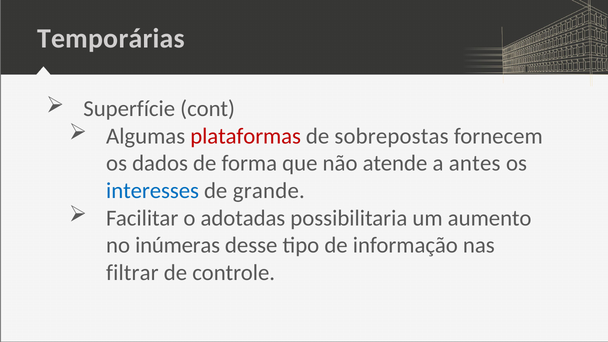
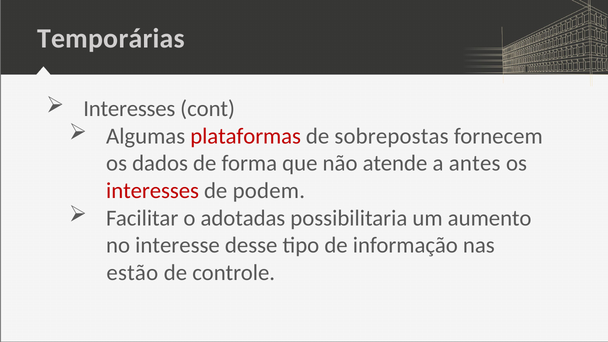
Superfície: Superfície -> Interesses (129, 109)
interesses colour: blue -> red (153, 191)
grande: grande -> podem (269, 191)
inúmeras: inúmeras -> interesse (178, 245)
filtrar: filtrar -> estão (132, 273)
